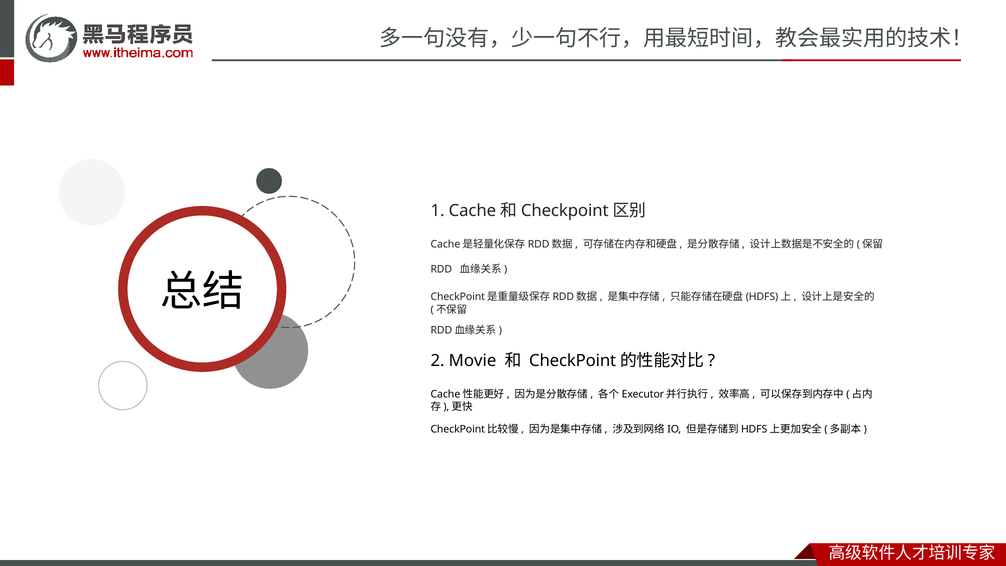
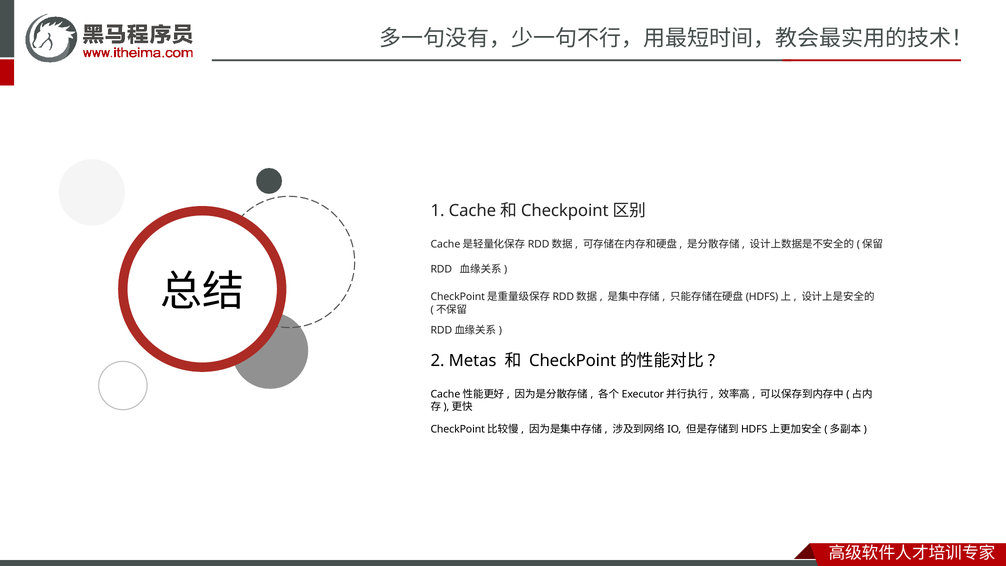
Movie: Movie -> Metas (473, 360)
